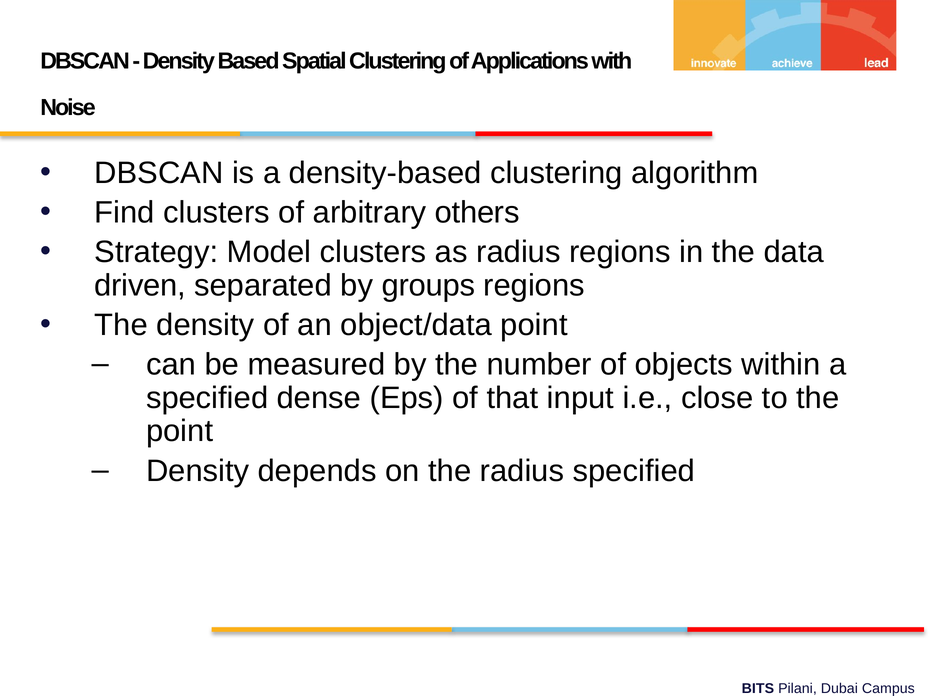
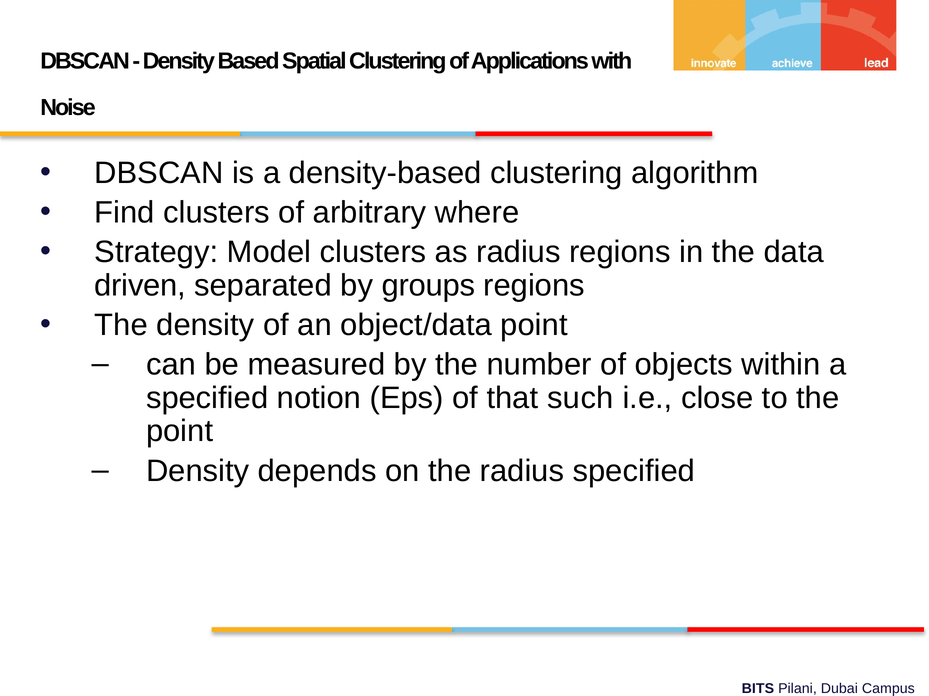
others: others -> where (477, 213)
dense: dense -> notion (319, 398)
input: input -> such (580, 398)
